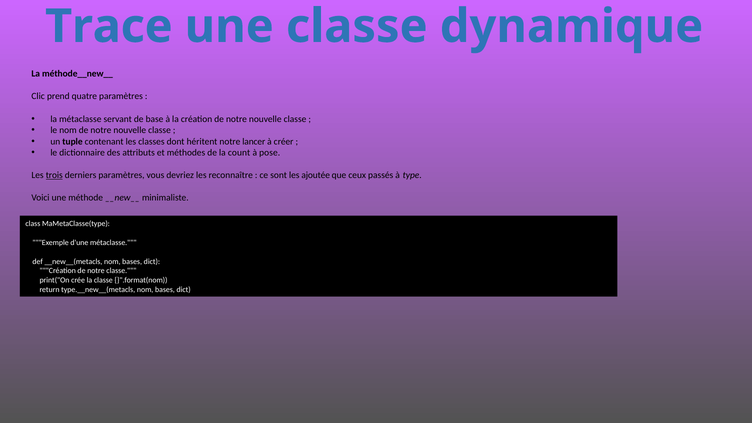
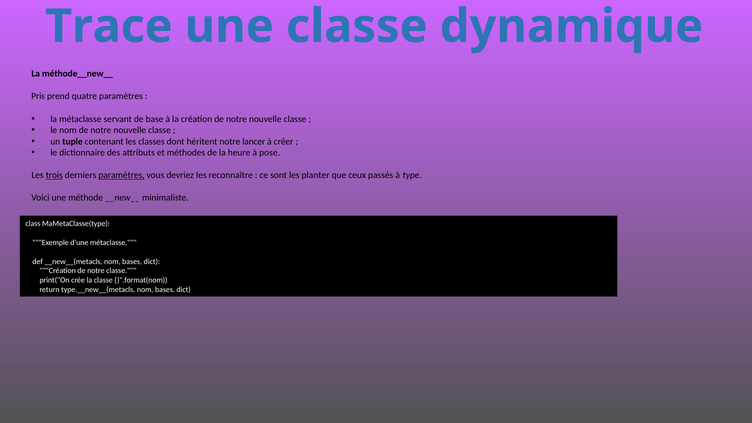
Clic: Clic -> Pris (38, 96)
count: count -> heure (239, 153)
paramètres underline: none -> present (121, 175)
ajoutée: ajoutée -> planter (316, 175)
